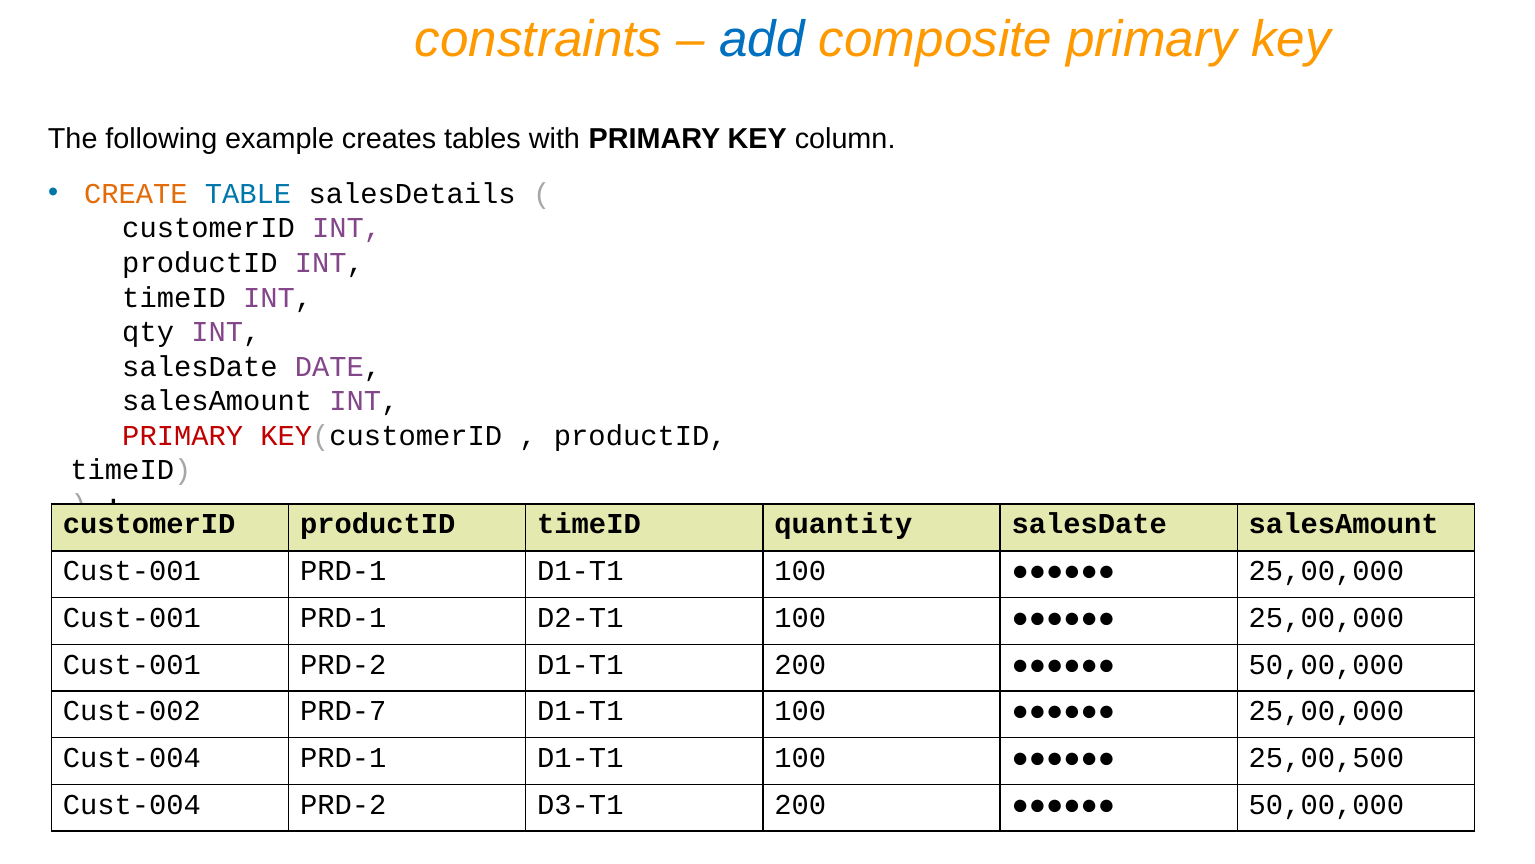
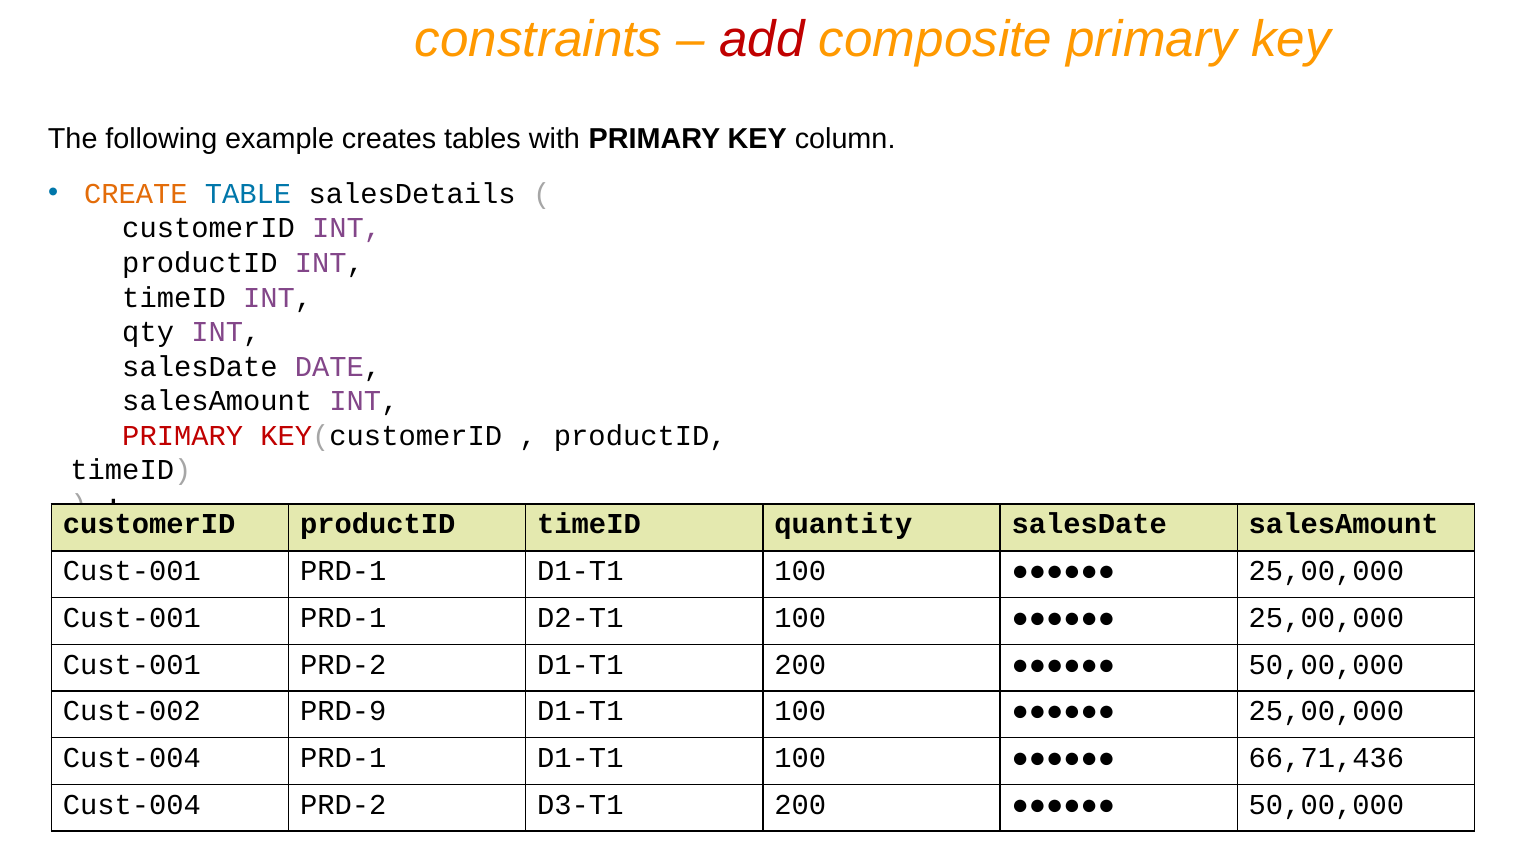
add colour: blue -> red (762, 40)
PRD-7: PRD-7 -> PRD-9 (343, 711)
25,00,500: 25,00,500 -> 66,71,436 (1326, 757)
